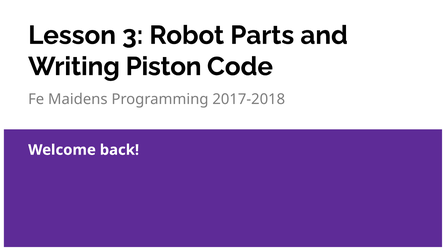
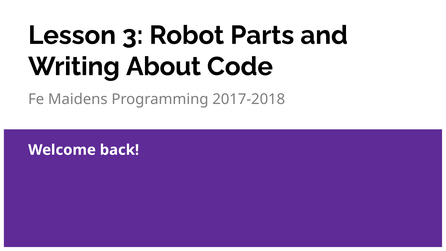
Piston: Piston -> About (164, 67)
